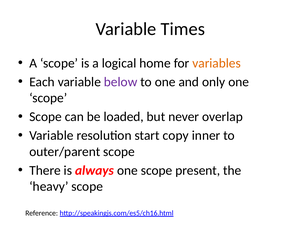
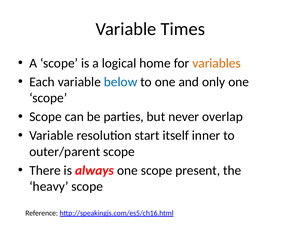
below colour: purple -> blue (121, 82)
loaded: loaded -> parties (124, 117)
copy: copy -> itself (176, 135)
